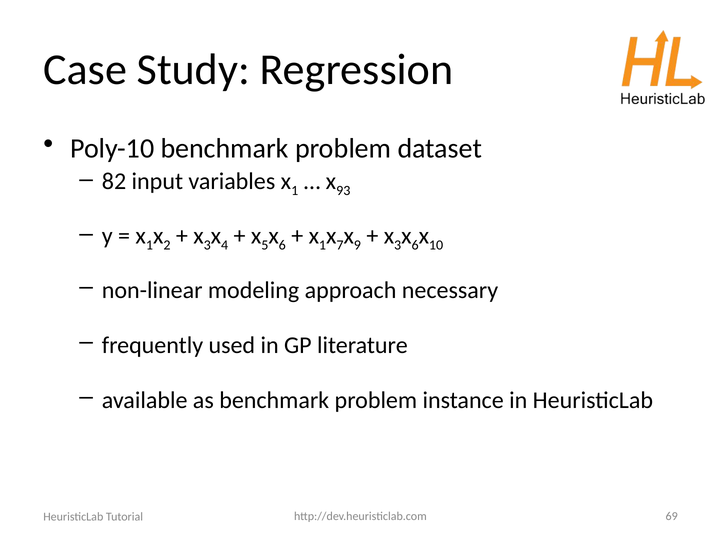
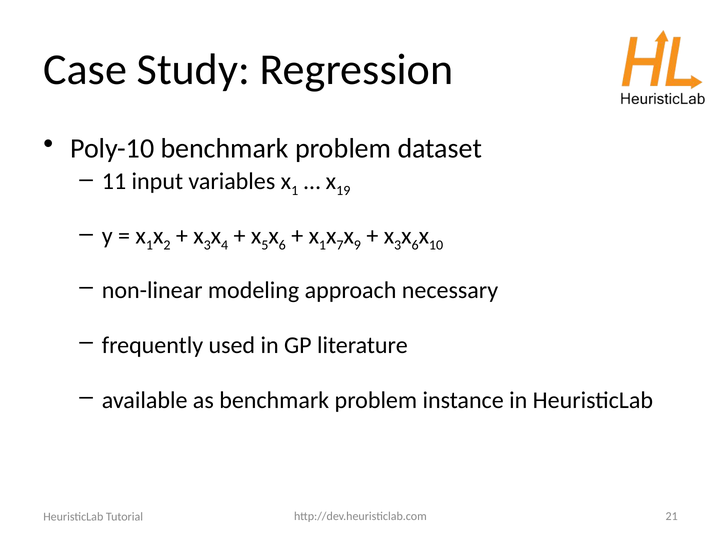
82: 82 -> 11 (114, 181)
93: 93 -> 19 (343, 191)
69: 69 -> 21 (672, 516)
